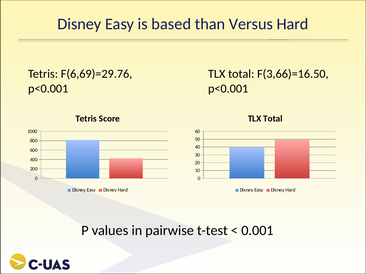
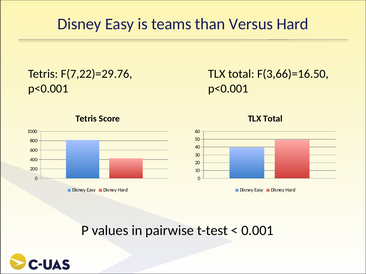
based: based -> teams (171, 24)
F(6,69)=29.76: F(6,69)=29.76 -> F(7,22)=29.76 (97, 74)
